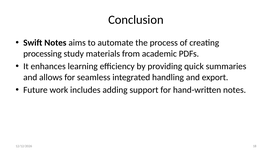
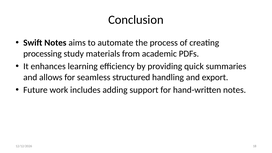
integrated: integrated -> structured (131, 77)
